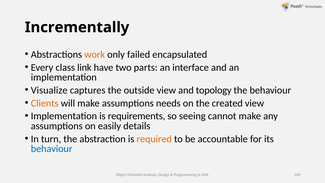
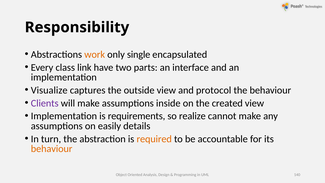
Incrementally: Incrementally -> Responsibility (77, 27)
failed: failed -> single (139, 54)
topology: topology -> protocol (214, 90)
Clients colour: orange -> purple (45, 103)
needs: needs -> inside (168, 103)
seeing: seeing -> realize (192, 116)
behaviour colour: blue -> orange (52, 149)
